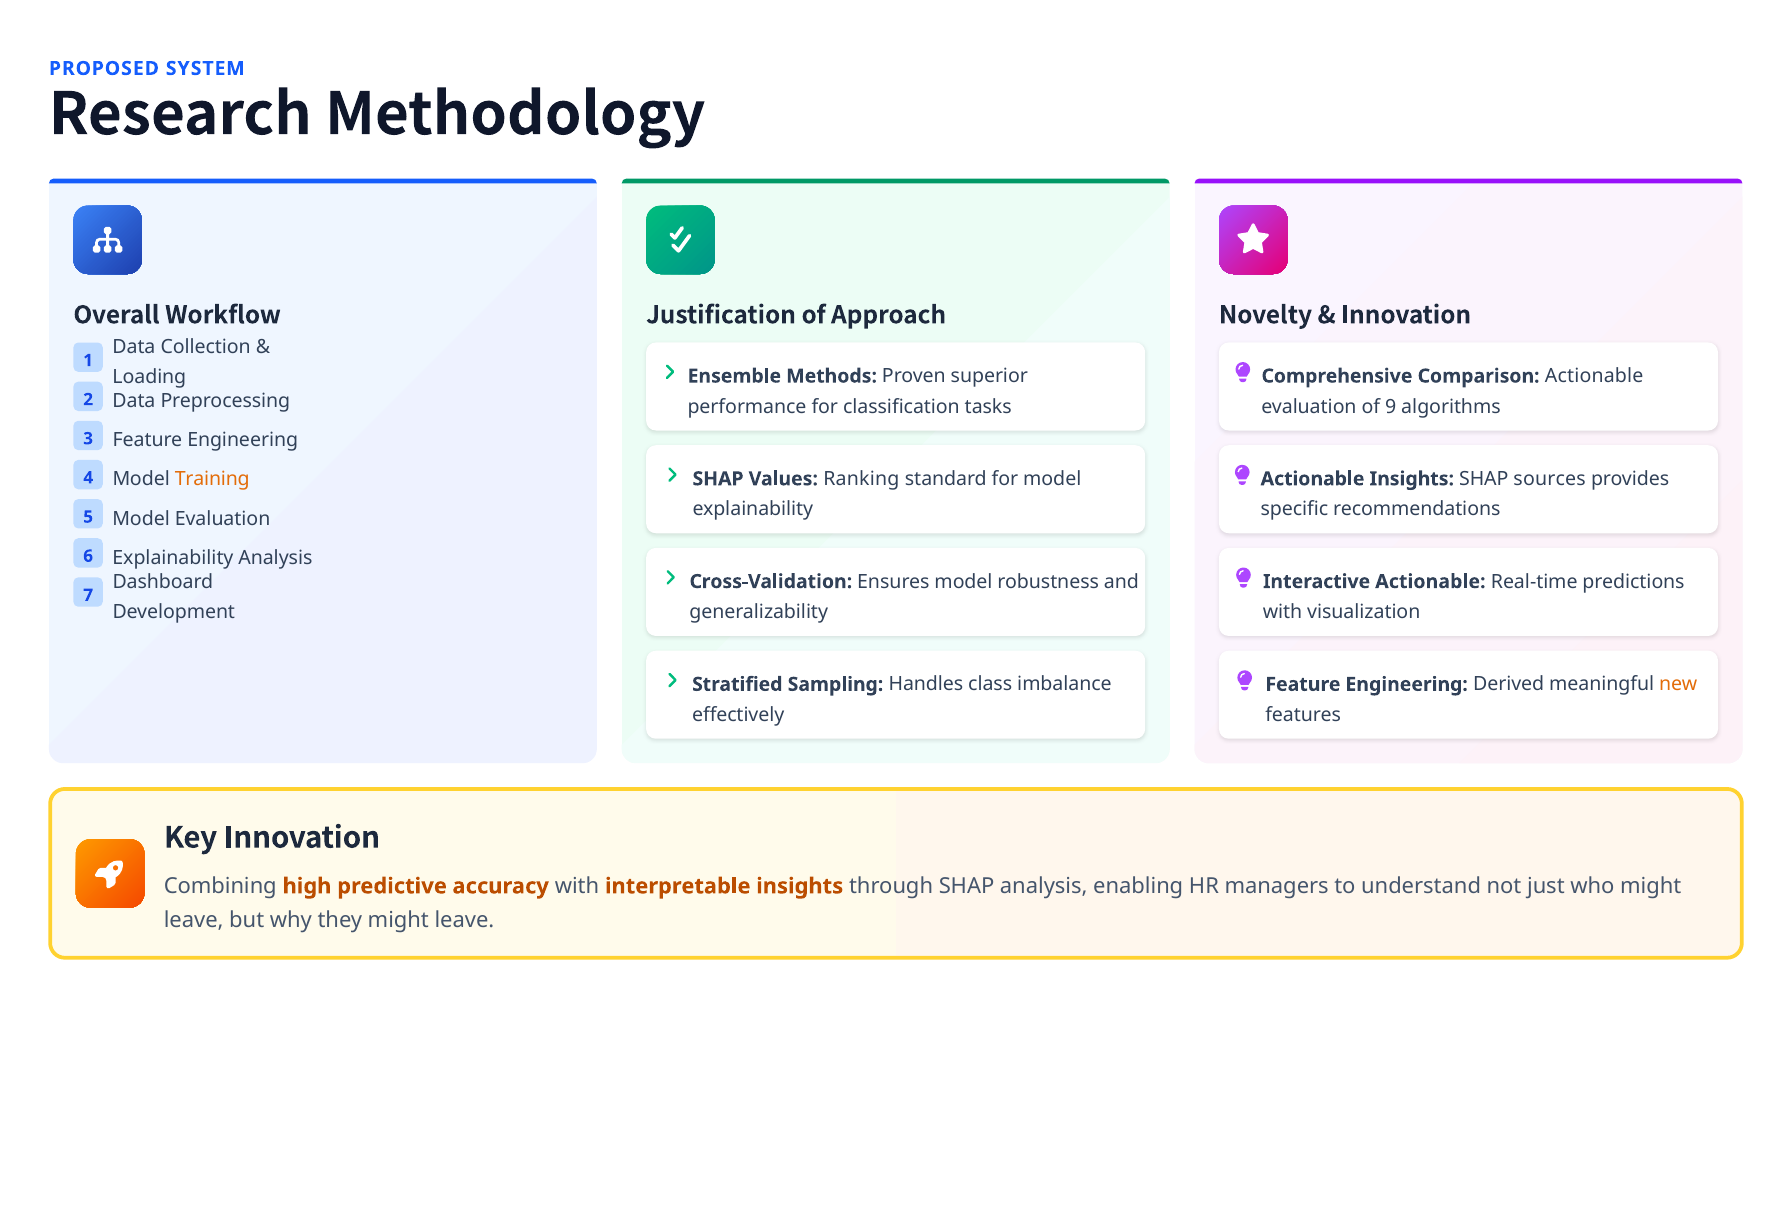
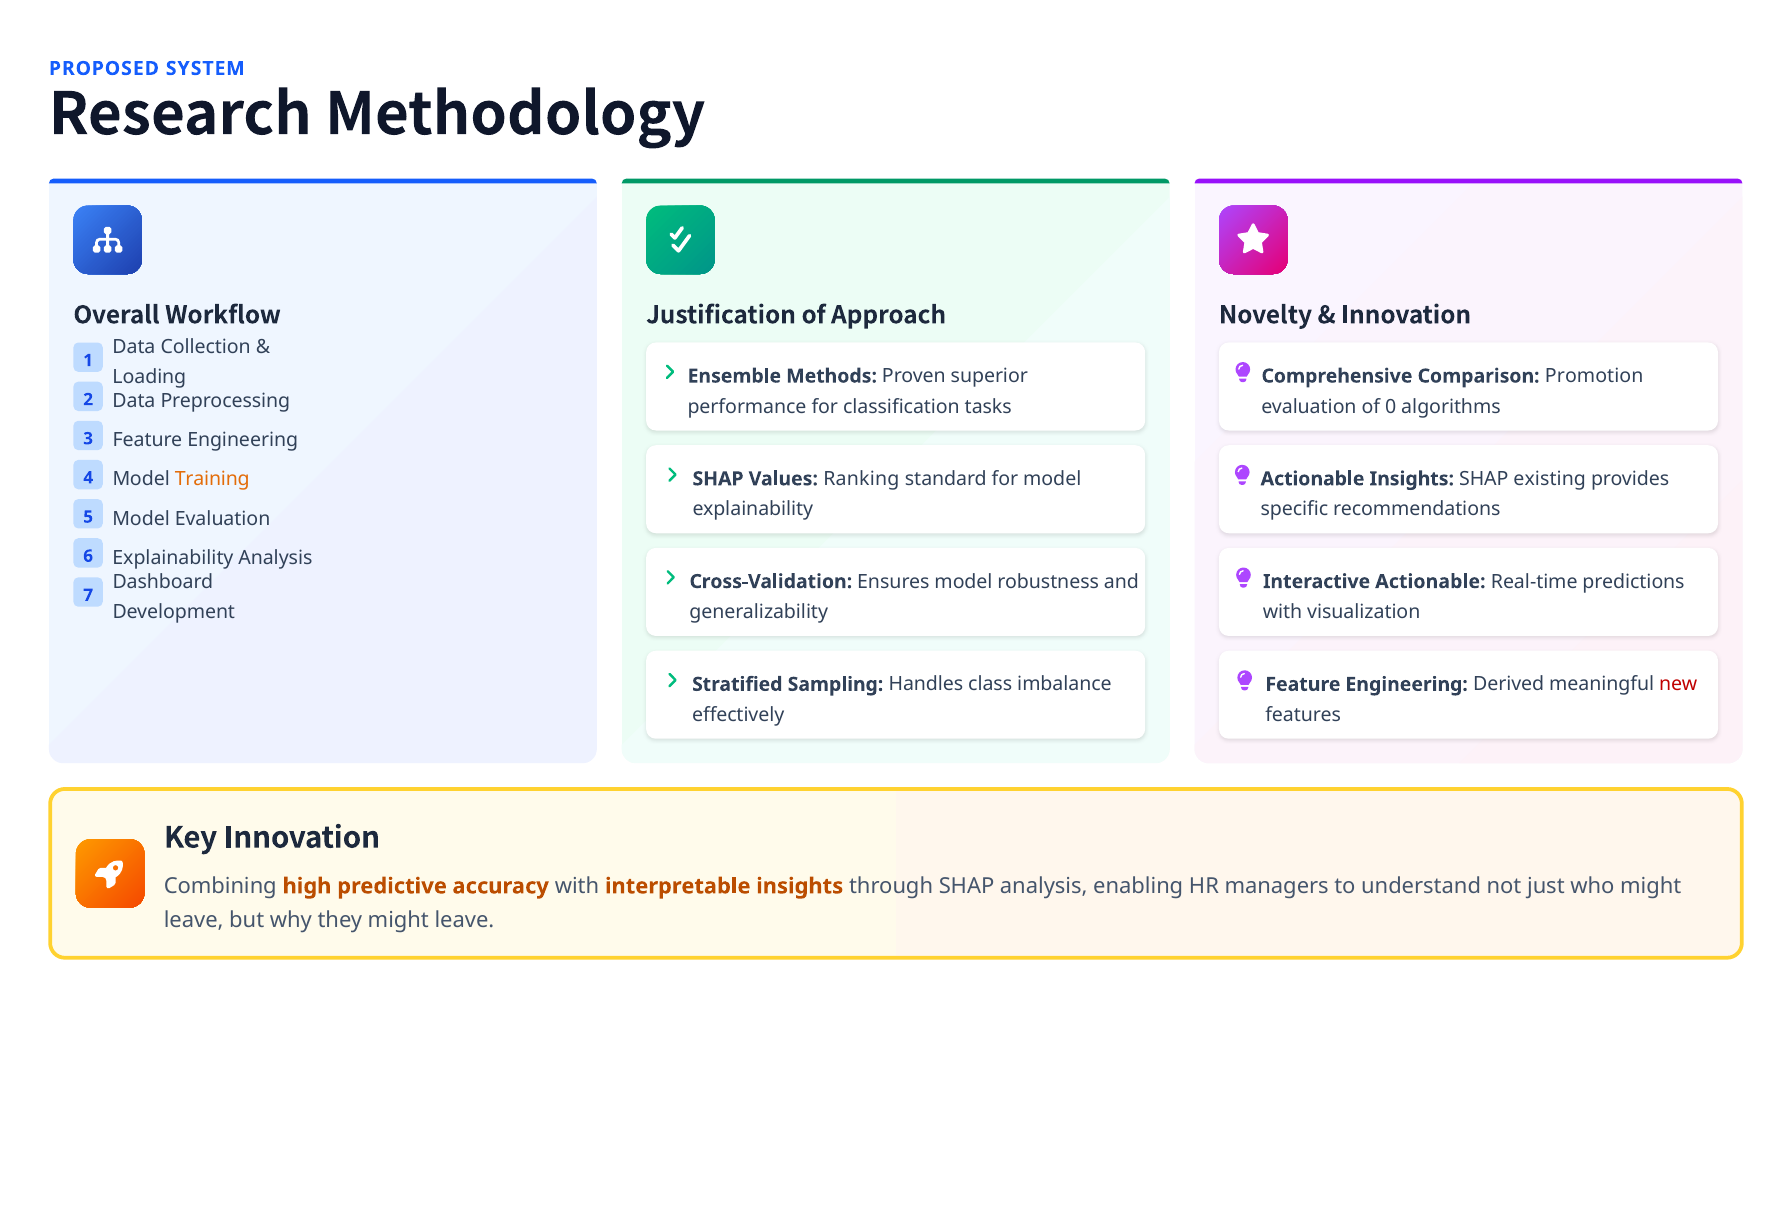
Comparison Actionable: Actionable -> Promotion (1594, 376)
9: 9 -> 0 (1391, 407)
sources: sources -> existing (1550, 479)
new colour: orange -> red (1678, 684)
